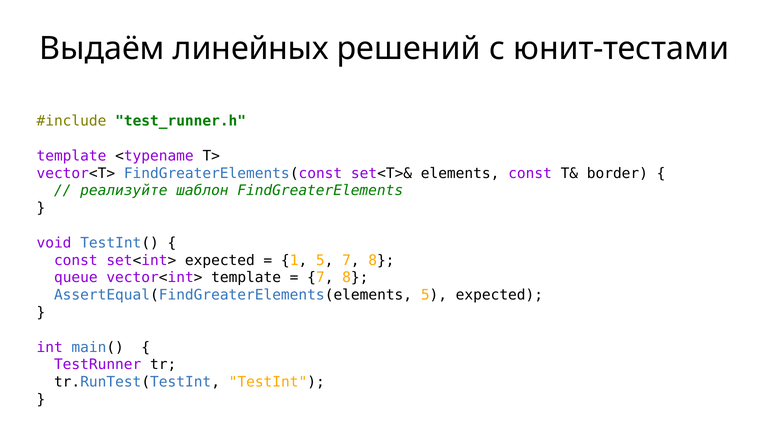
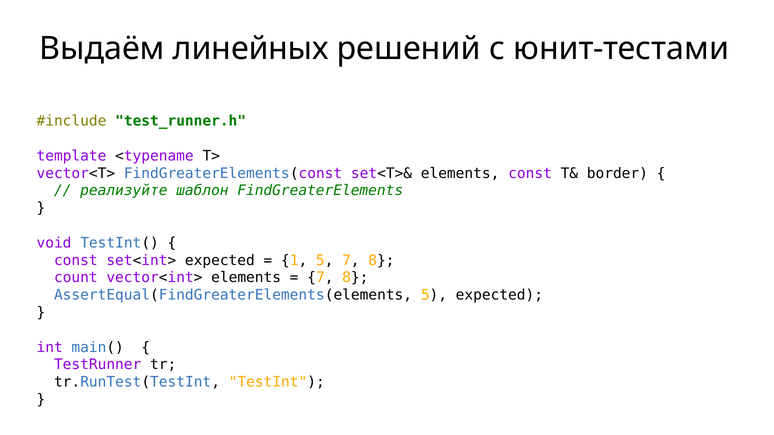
queue: queue -> count (76, 278)
vector<int> template: template -> elements (246, 278)
